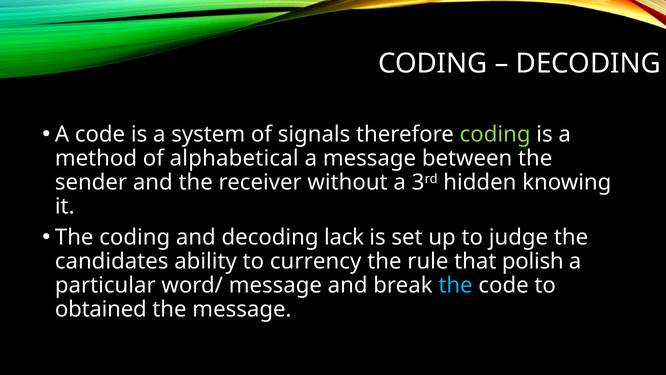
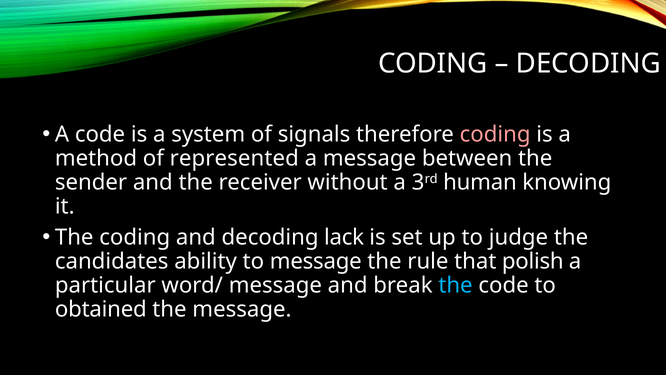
coding colour: light green -> pink (495, 134)
alphabetical: alphabetical -> represented (234, 158)
hidden: hidden -> human (480, 182)
to currency: currency -> message (316, 261)
